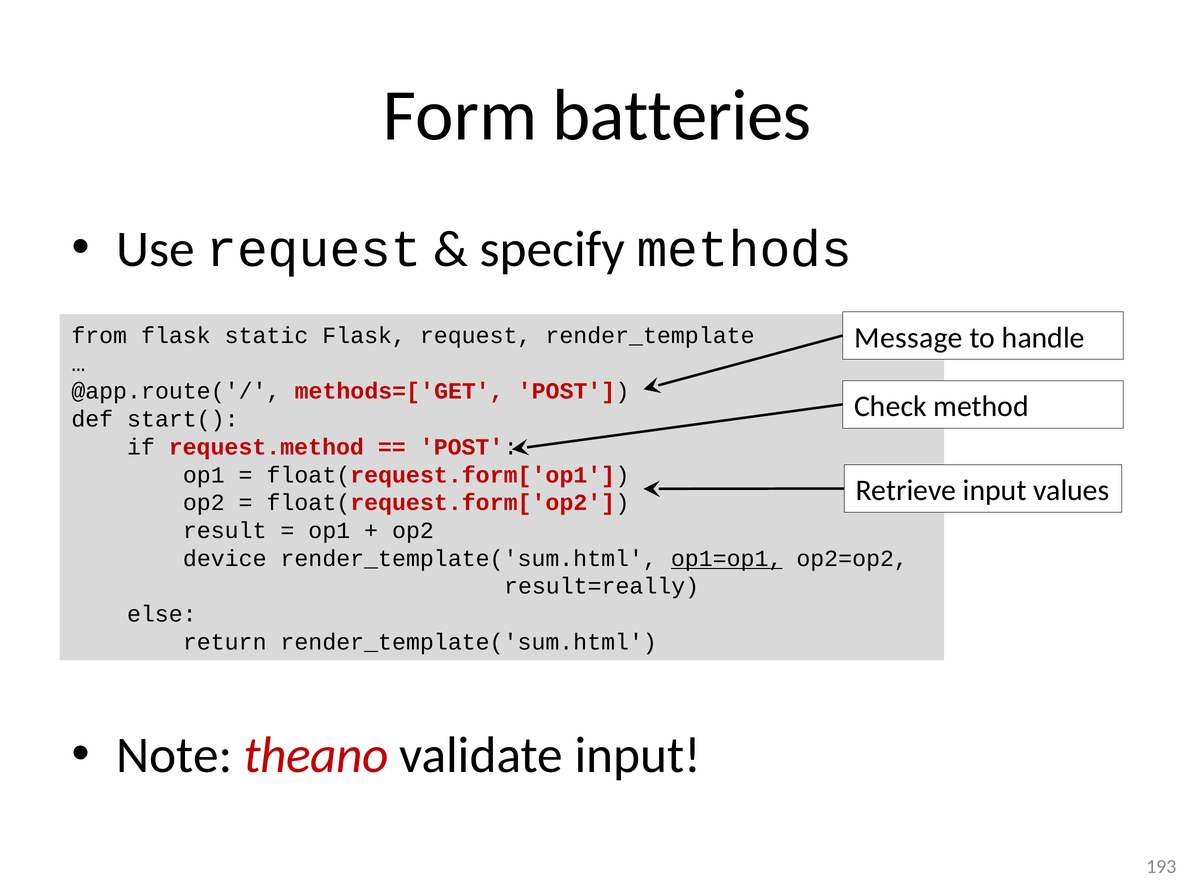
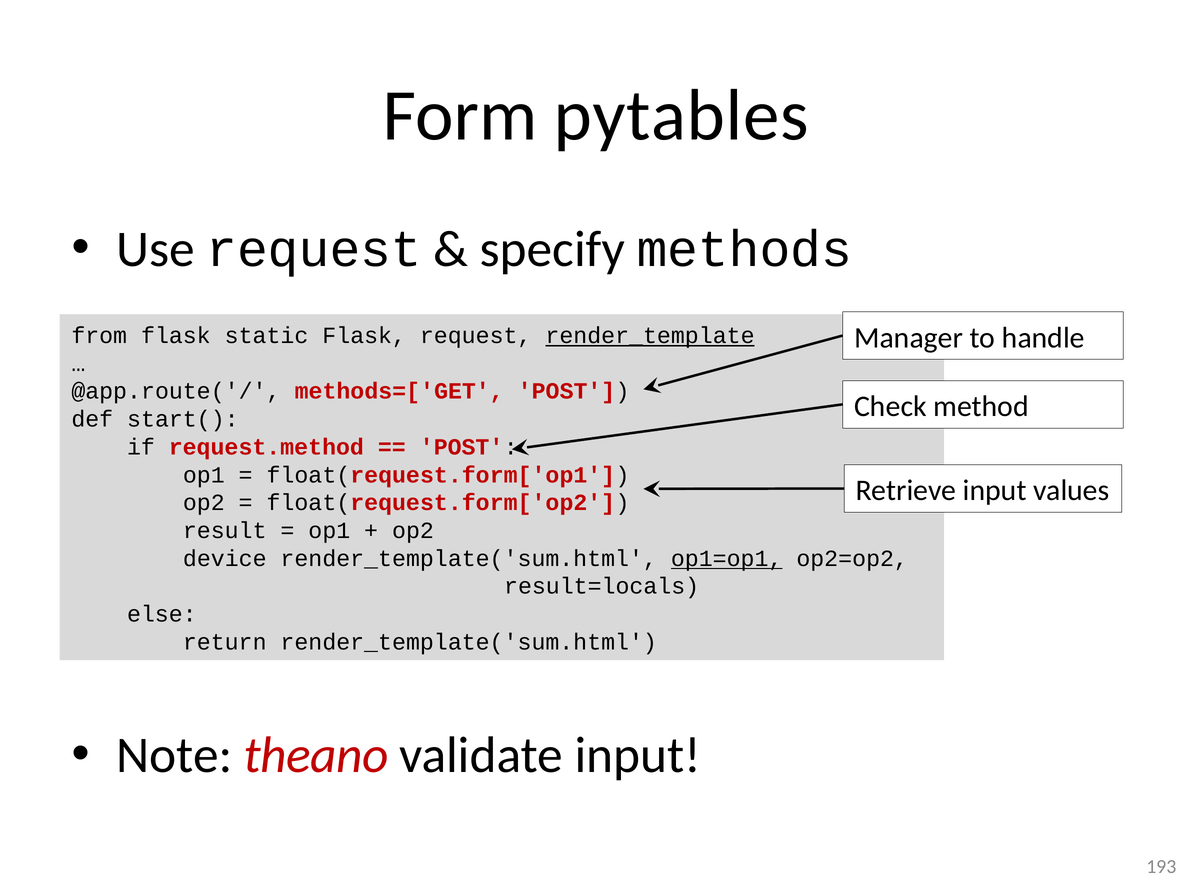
batteries: batteries -> pytables (681, 115)
Message: Message -> Manager (909, 338)
render_template underline: none -> present (650, 335)
result=really: result=really -> result=locals (602, 586)
